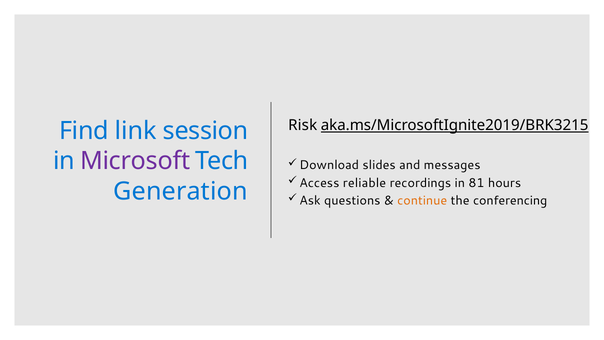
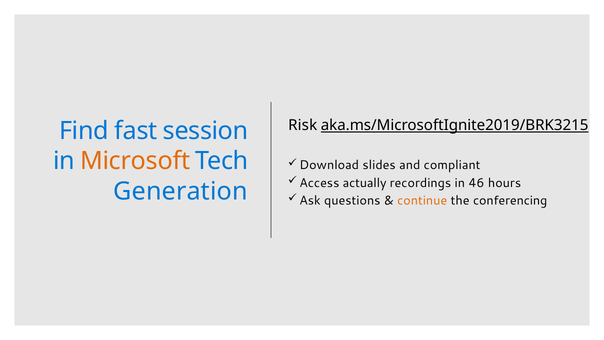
link: link -> fast (136, 131)
Microsoft colour: purple -> orange (135, 161)
messages: messages -> compliant (452, 165)
reliable: reliable -> actually (365, 183)
81: 81 -> 46 (476, 183)
